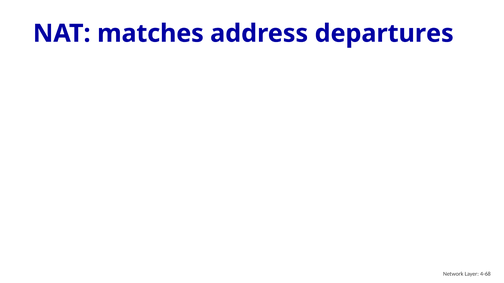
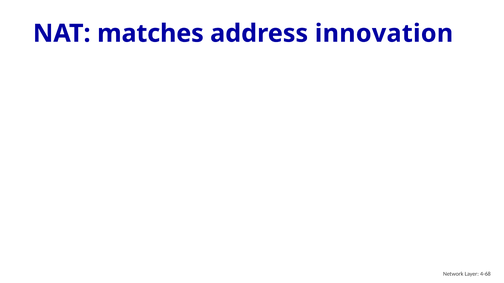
departures: departures -> innovation (384, 34)
